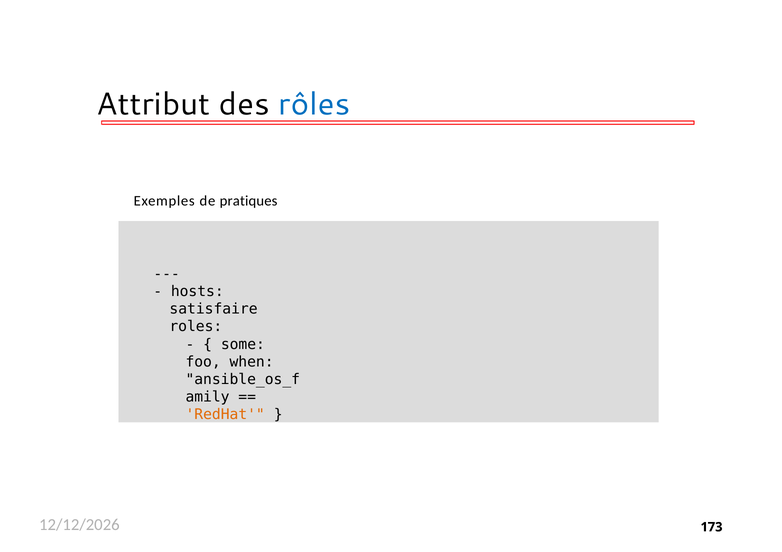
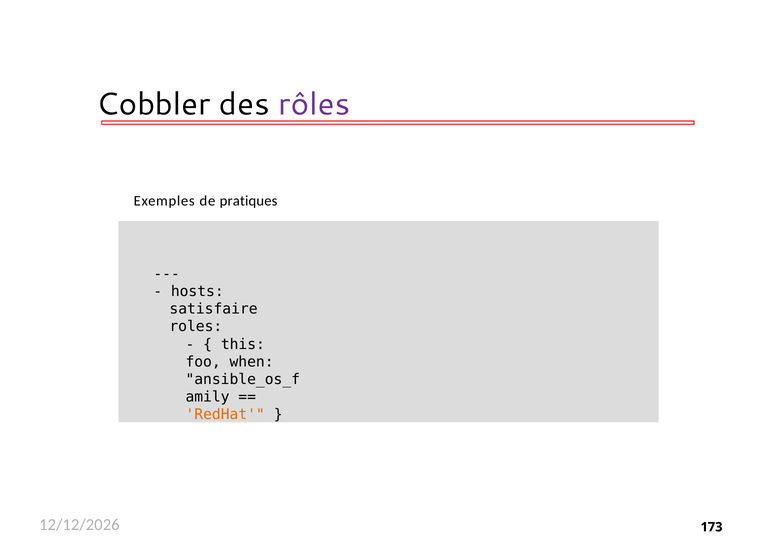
Attribut: Attribut -> Cobbler (153, 104)
rôles colour: blue -> purple (314, 104)
some: some -> this (243, 345)
